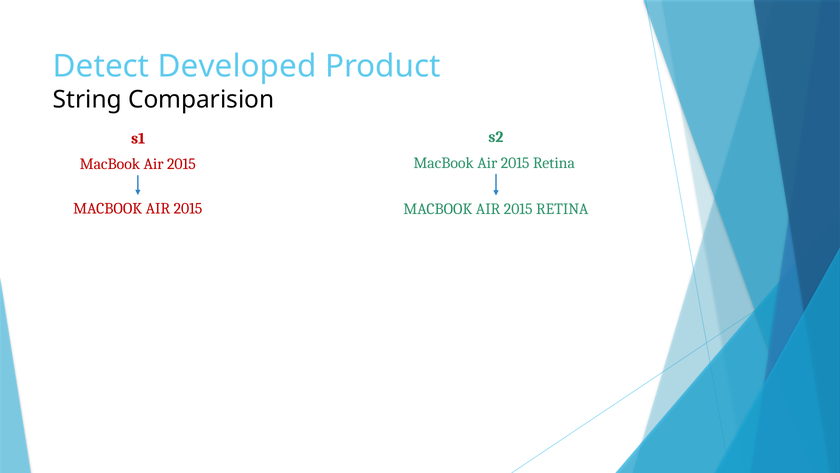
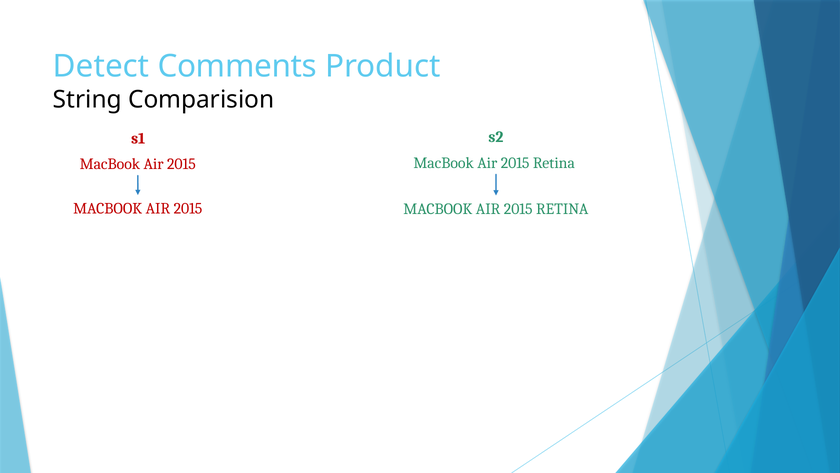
Developed: Developed -> Comments (237, 66)
